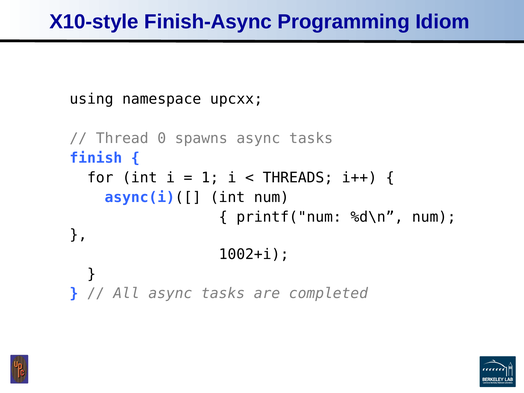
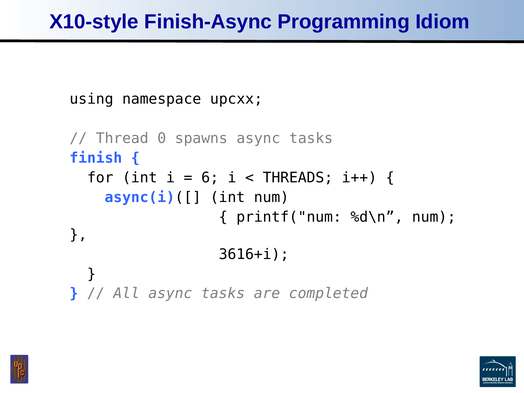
1: 1 -> 6 (210, 178)
1002+i: 1002+i -> 3616+i (254, 254)
